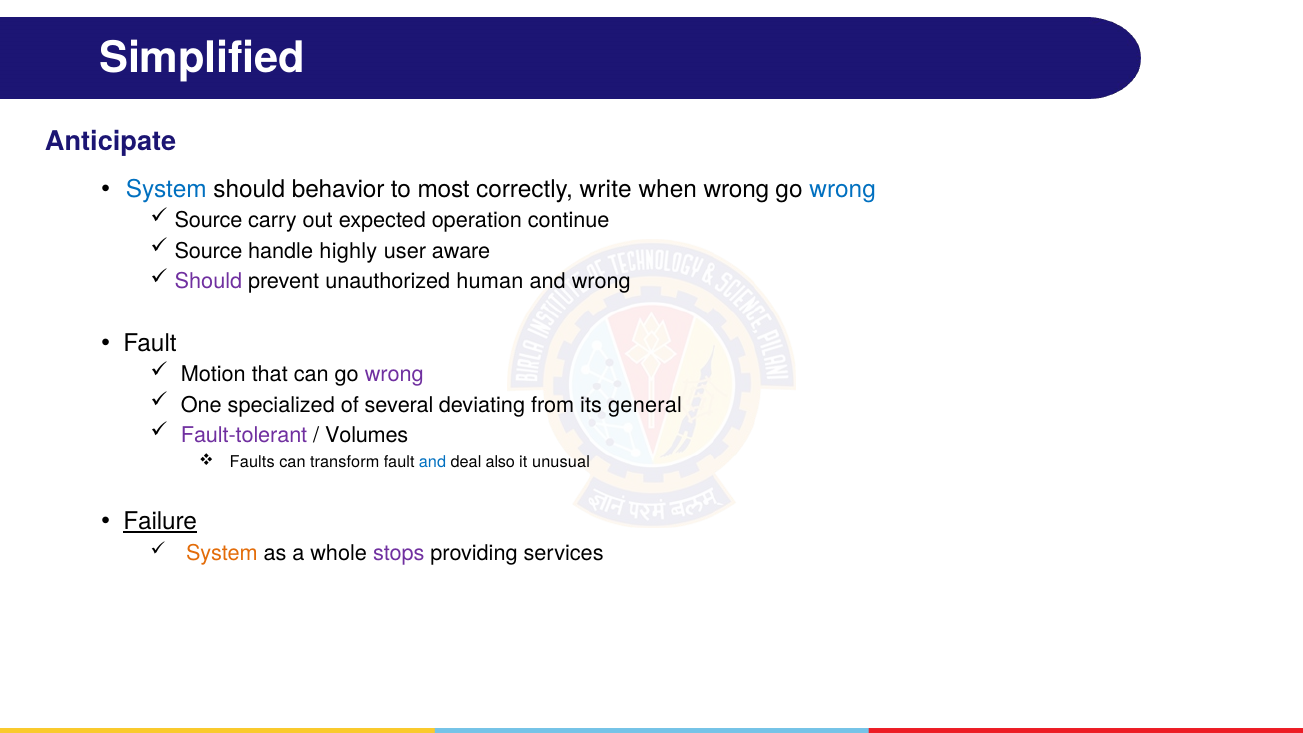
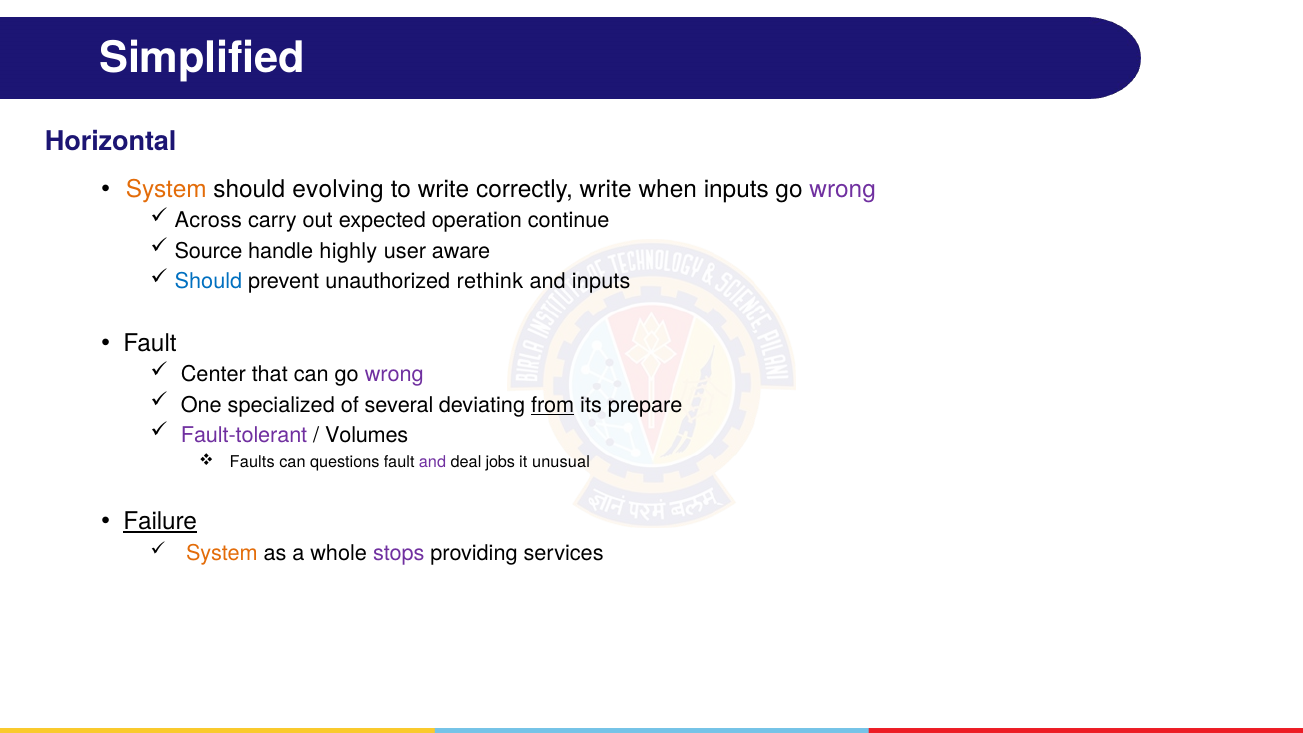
Anticipate: Anticipate -> Horizontal (111, 142)
System colour: blue -> orange (166, 189)
behavior: behavior -> evolving (338, 189)
to most: most -> write (444, 189)
when wrong: wrong -> inputs (736, 189)
wrong colour: blue -> purple (843, 189)
Source: Source -> Across (208, 221)
Should colour: purple -> blue (208, 281)
human: human -> rethink (490, 281)
and wrong: wrong -> inputs (601, 281)
Motion: Motion -> Center (213, 375)
from underline: none -> present (553, 405)
general: general -> prepare (645, 405)
transform: transform -> questions (345, 462)
and colour: blue -> purple (433, 462)
also: also -> jobs (500, 462)
